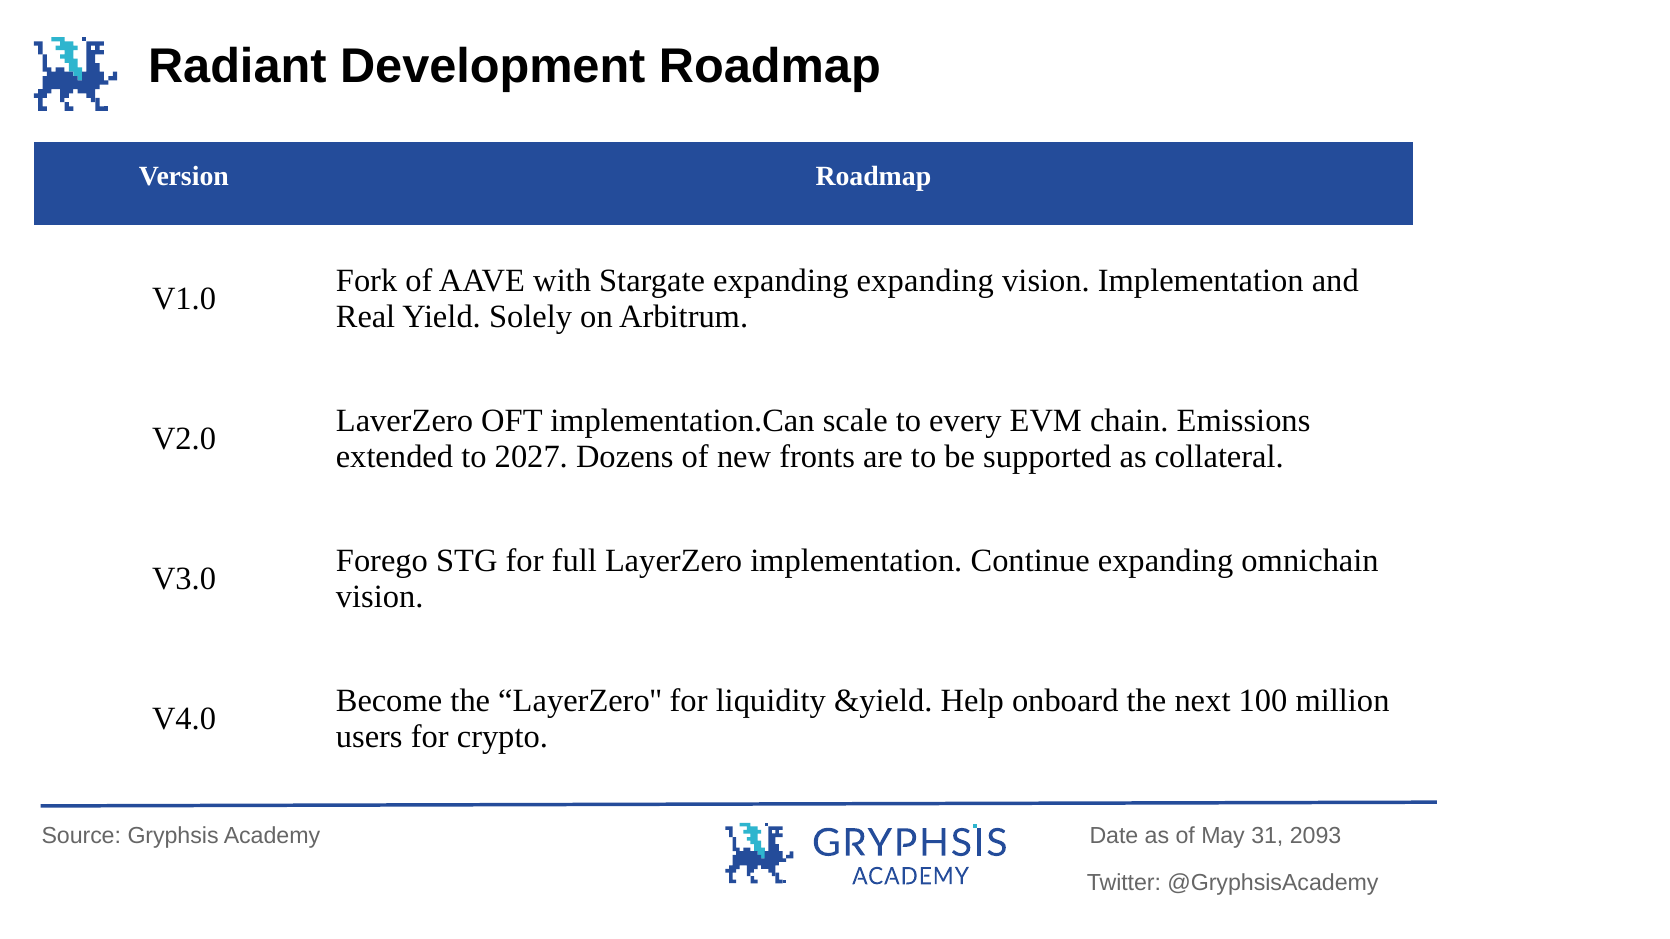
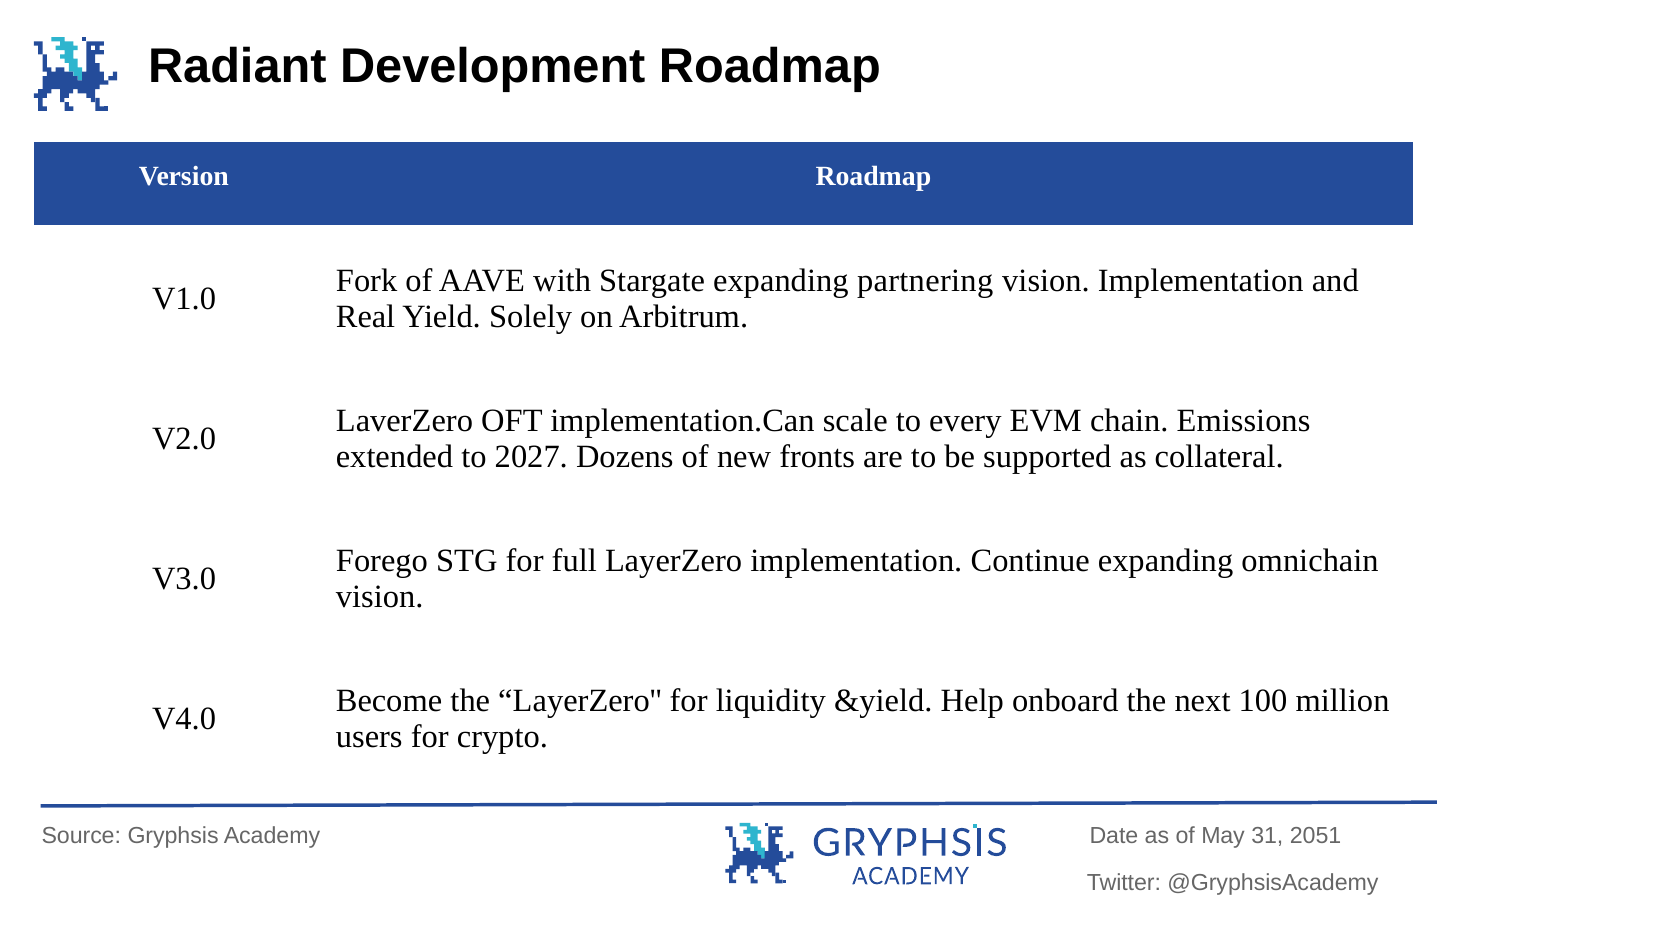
expanding expanding: expanding -> partnering (925, 281)
2093: 2093 -> 2051 (1316, 836)
